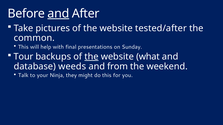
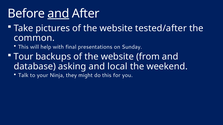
the underline: present -> none (91, 57)
what: what -> from (148, 57)
weeds: weeds -> asking (72, 67)
from: from -> local (117, 67)
